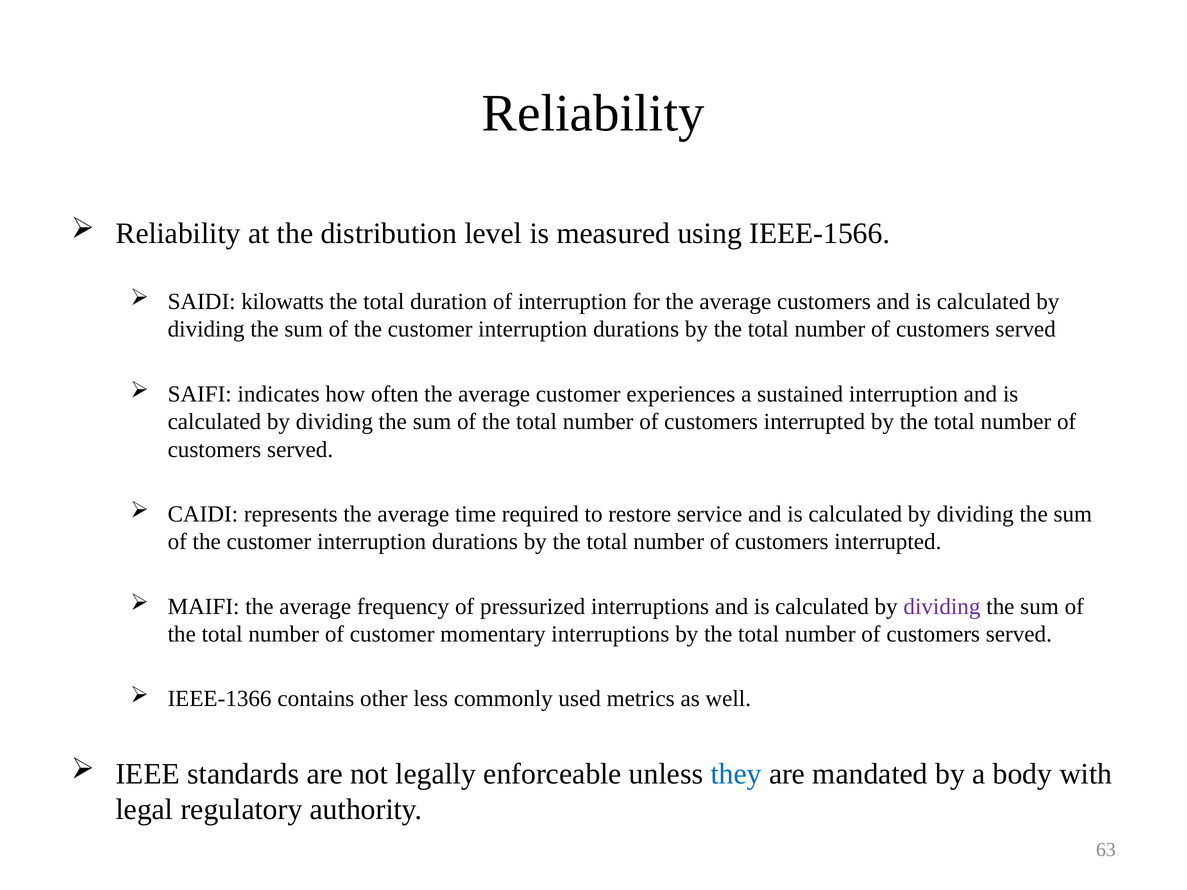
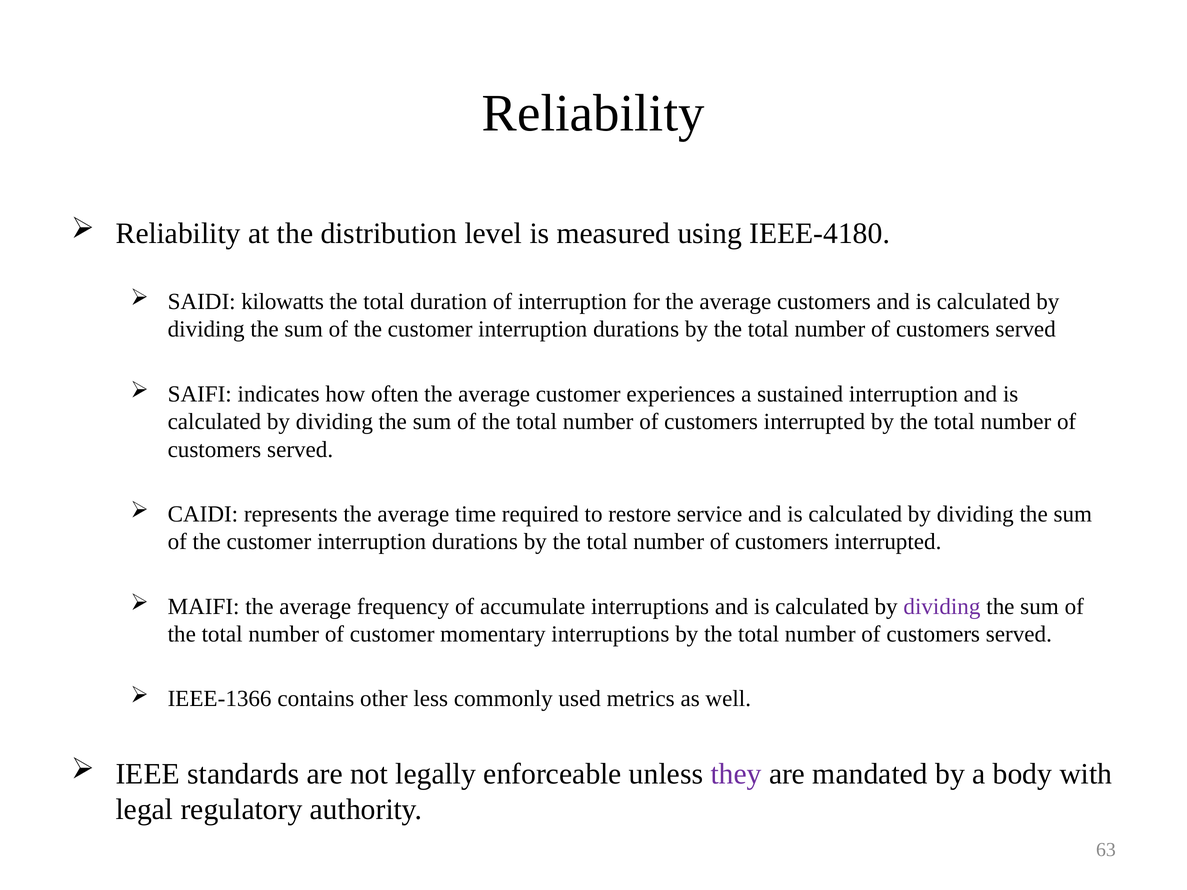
IEEE-1566: IEEE-1566 -> IEEE-4180 (820, 234)
pressurized: pressurized -> accumulate (533, 607)
they colour: blue -> purple (736, 774)
